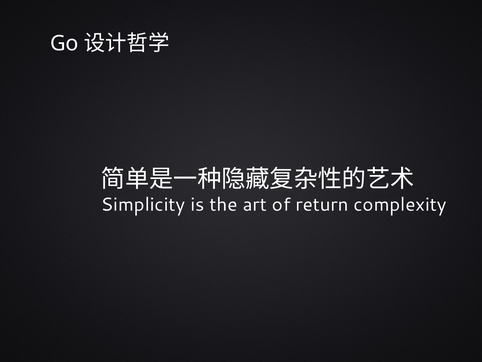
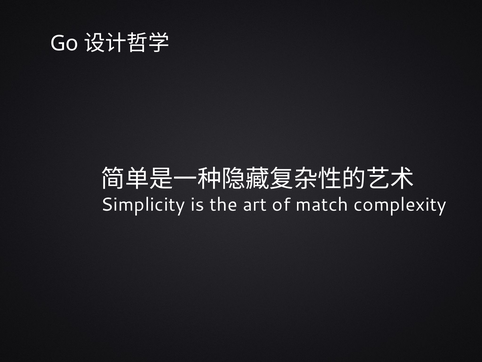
return: return -> match (322, 204)
